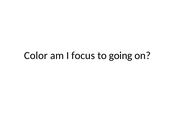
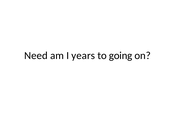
Color: Color -> Need (36, 56)
focus: focus -> years (83, 56)
